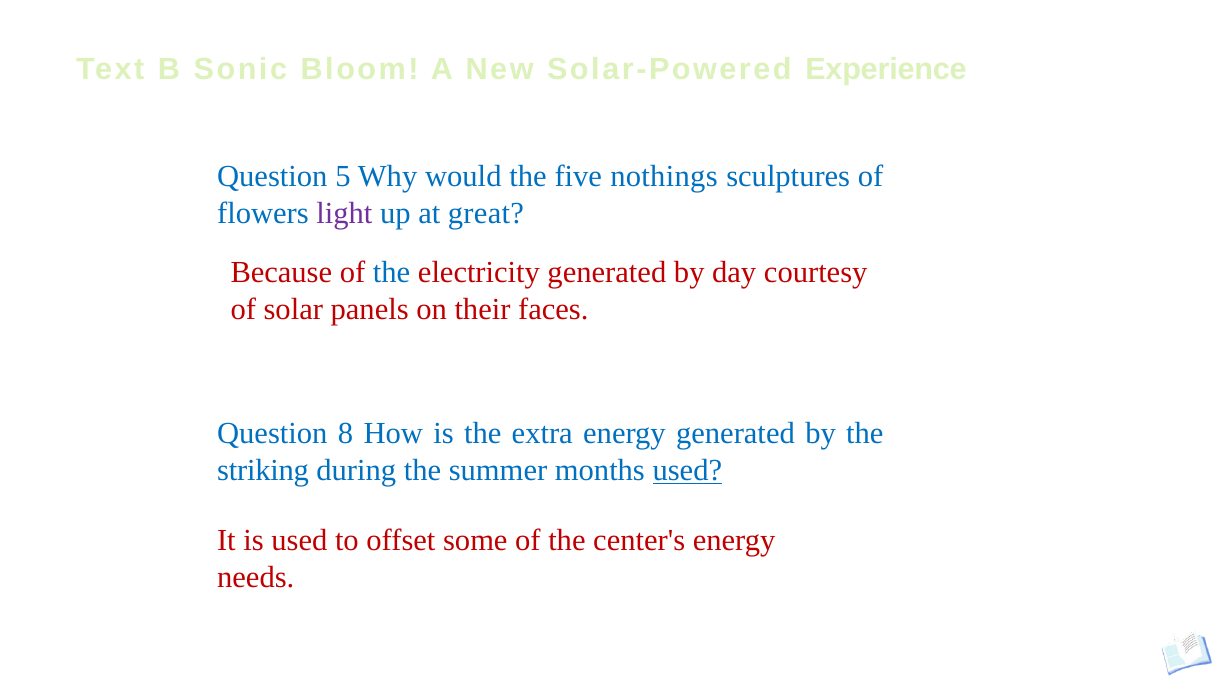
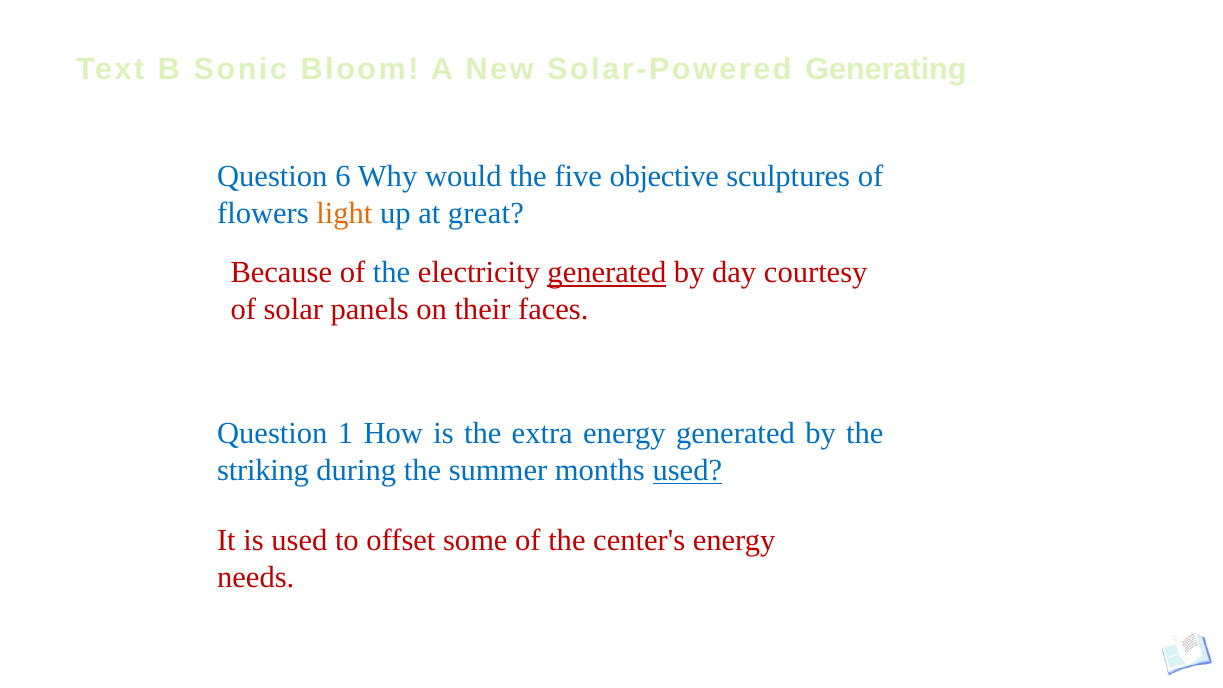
Experience: Experience -> Generating (886, 70)
5: 5 -> 6 (343, 177)
nothings: nothings -> objective (664, 177)
light colour: purple -> orange (344, 213)
generated underline: none -> present (607, 273)
8: 8 -> 1 (346, 434)
